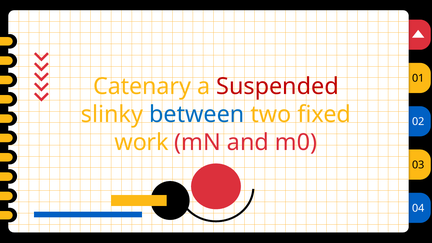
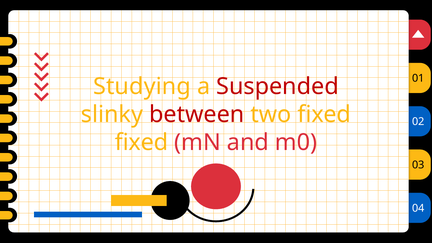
Catenary: Catenary -> Studying (142, 86)
between colour: blue -> red (197, 114)
work: work -> fixed (142, 142)
